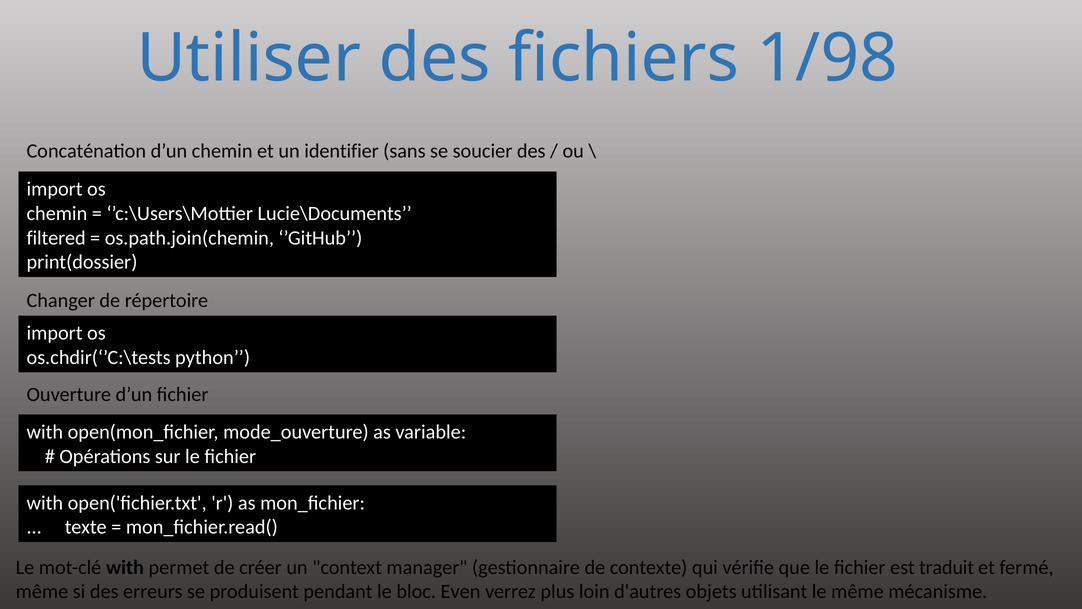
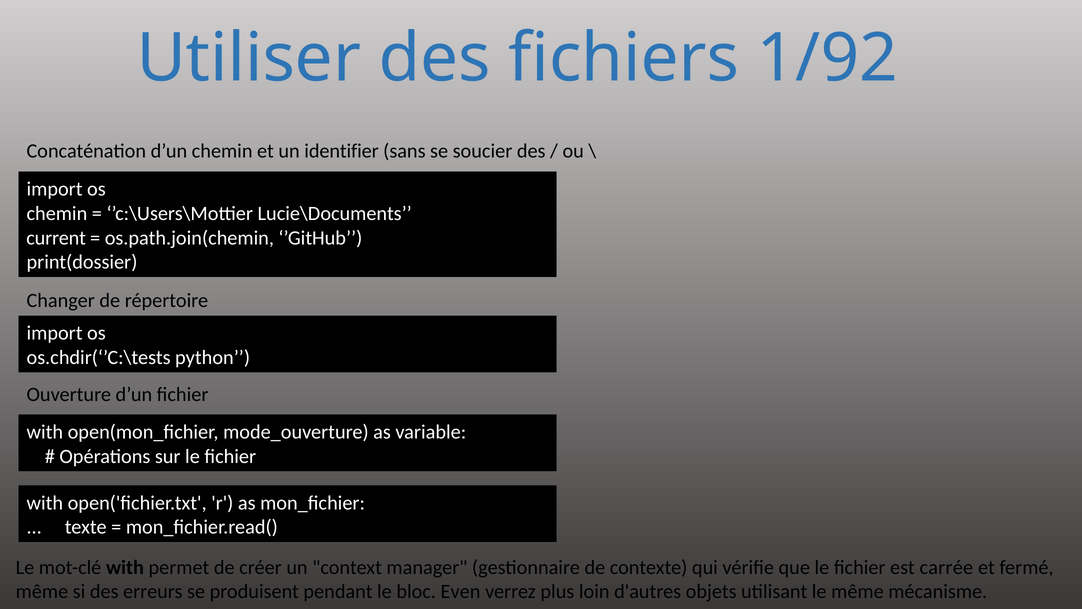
1/98: 1/98 -> 1/92 (827, 58)
filtered: filtered -> current (56, 238)
traduit: traduit -> carrée (946, 567)
